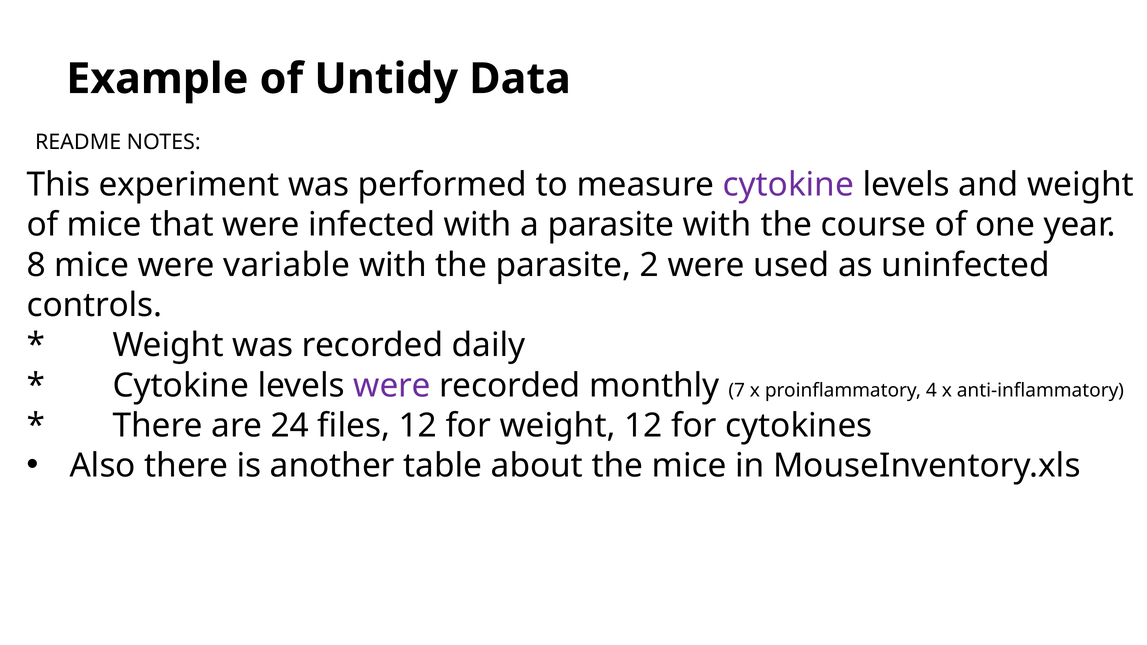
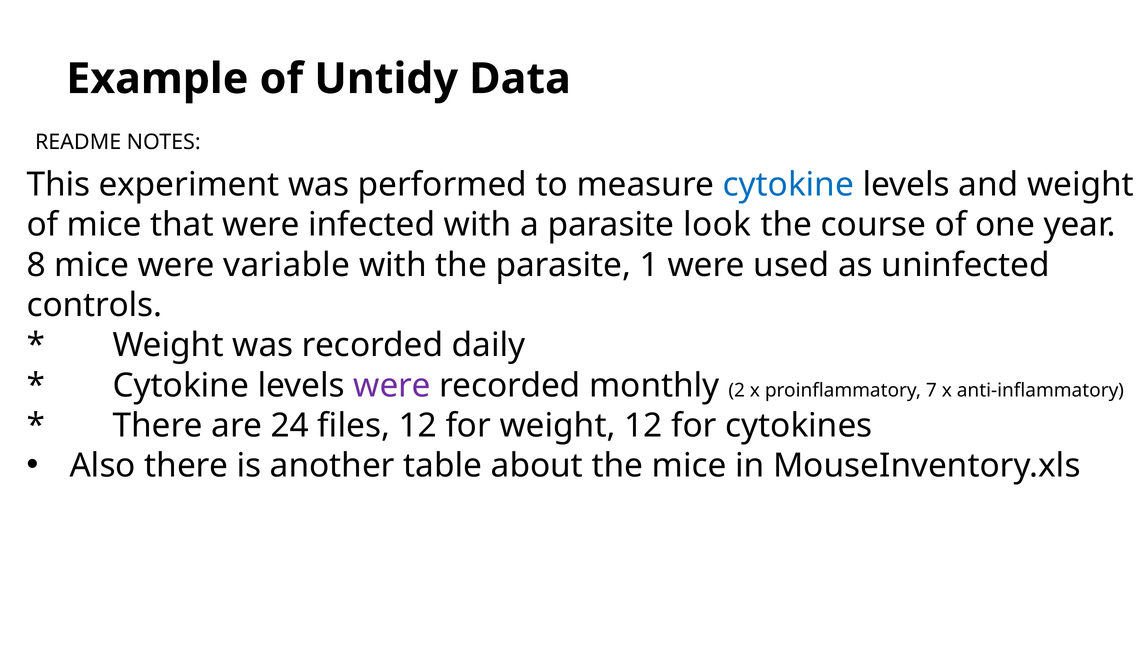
cytokine colour: purple -> blue (788, 185)
parasite with: with -> look (717, 225)
2: 2 -> 1 (649, 265)
7: 7 -> 2 (737, 390)
4: 4 -> 7 (931, 390)
